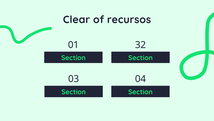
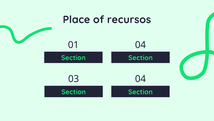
Clear: Clear -> Place (76, 20)
01 32: 32 -> 04 (140, 45)
